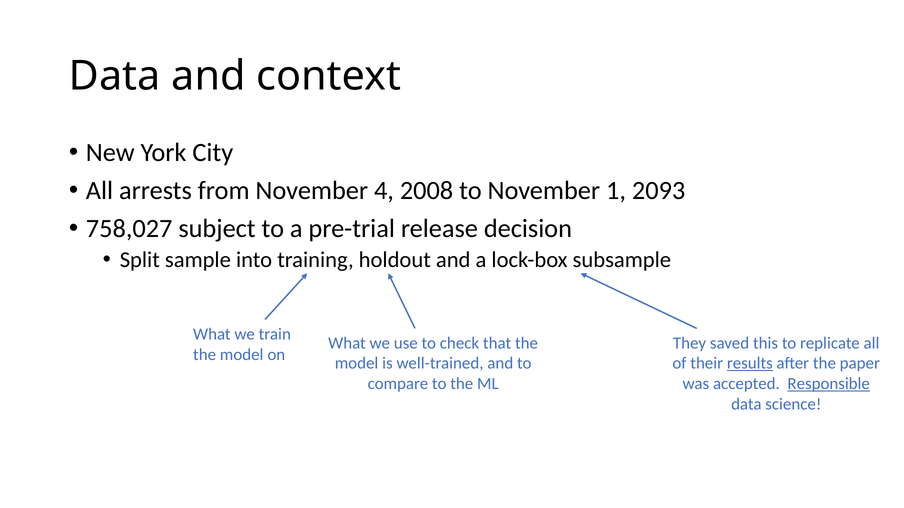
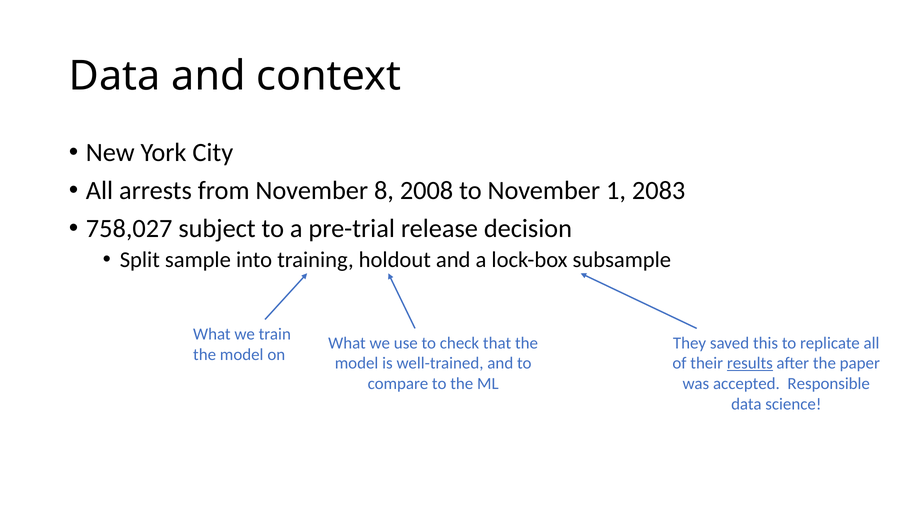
4: 4 -> 8 (384, 191)
2093: 2093 -> 2083 (659, 191)
Responsible underline: present -> none (829, 384)
